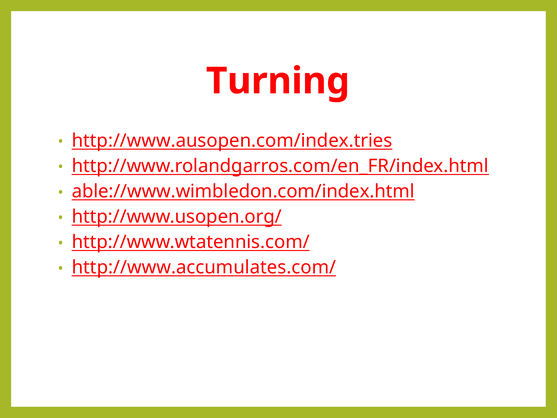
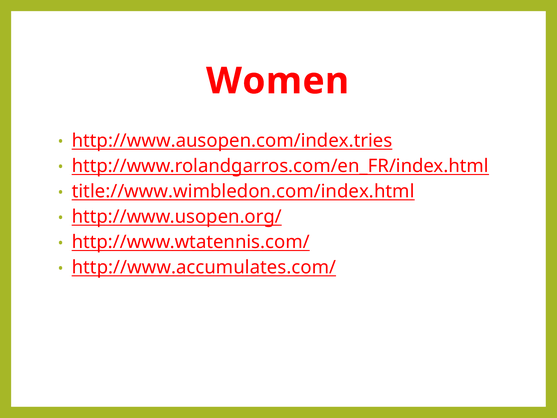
Turning: Turning -> Women (278, 81)
able://www.wimbledon.com/index.html: able://www.wimbledon.com/index.html -> title://www.wimbledon.com/index.html (243, 191)
